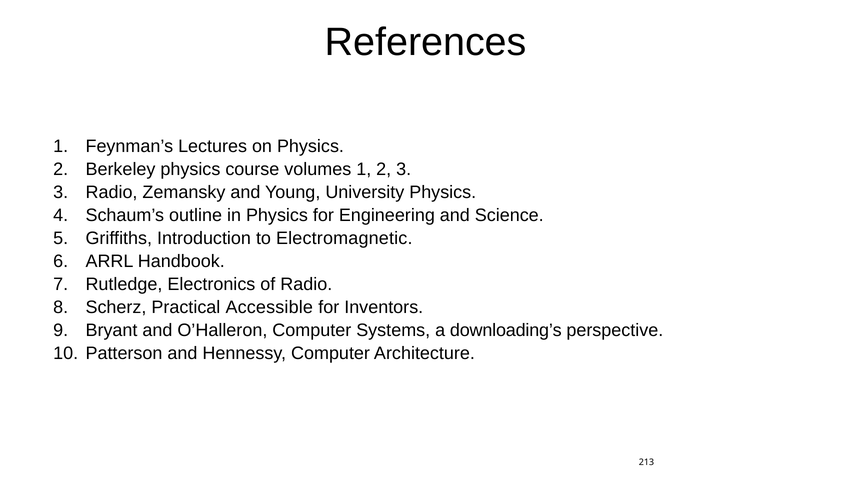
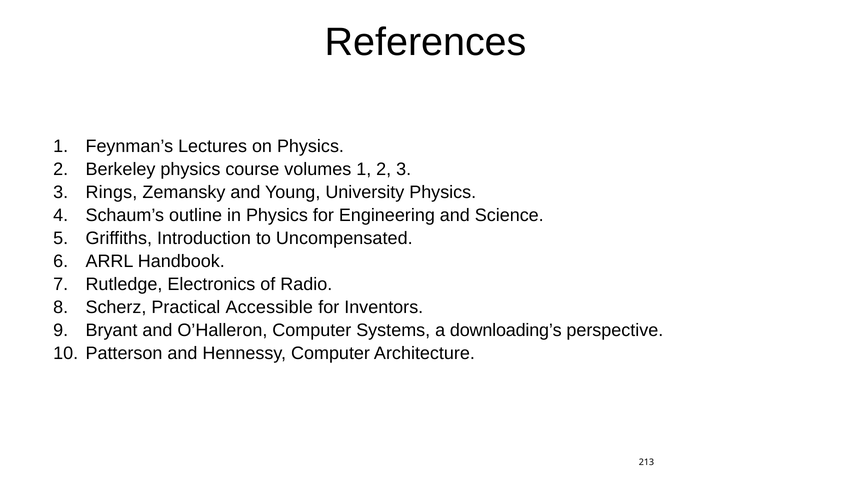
3 Radio: Radio -> Rings (111, 192)
Electromagnetic: Electromagnetic -> Uncompensated (344, 238)
